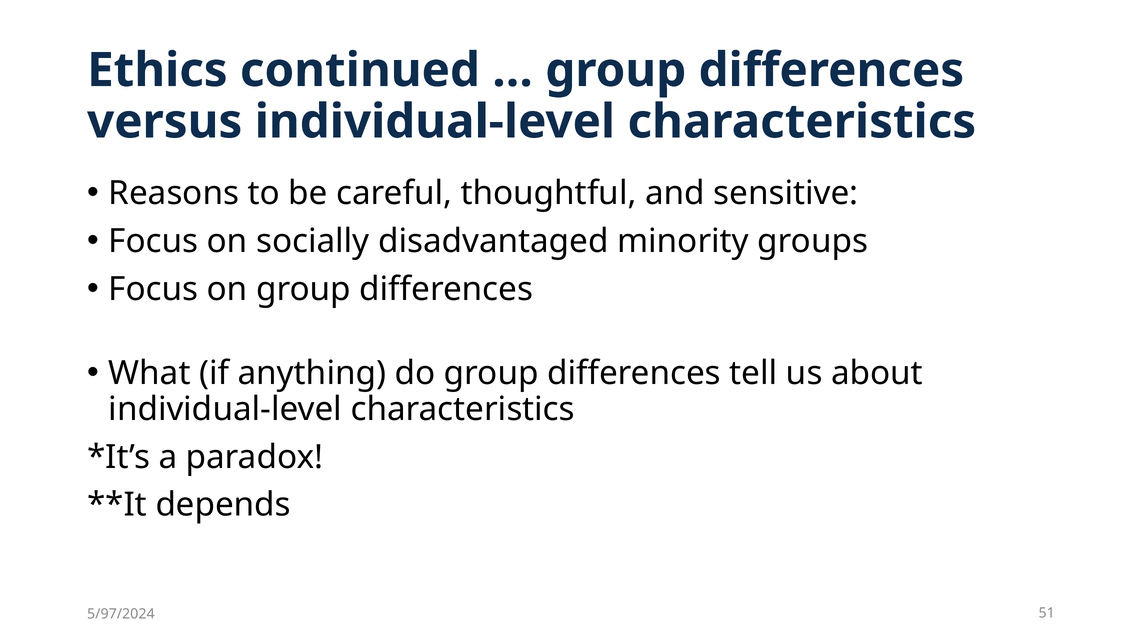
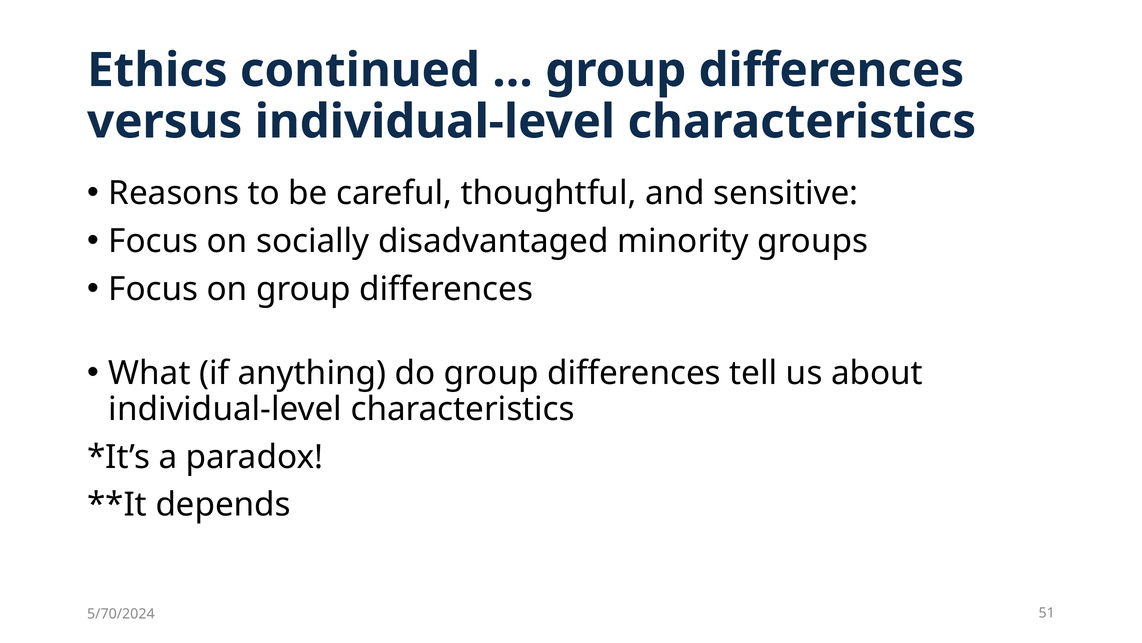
5/97/2024: 5/97/2024 -> 5/70/2024 (121, 613)
